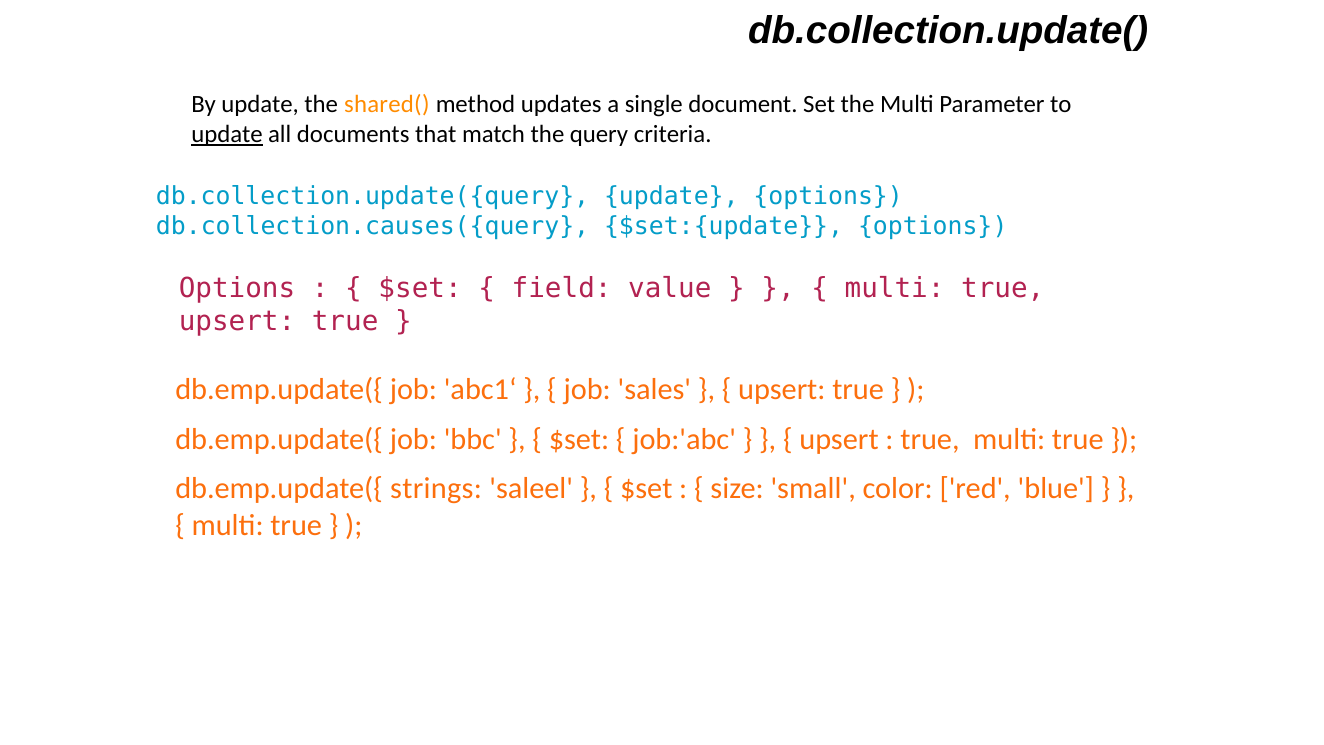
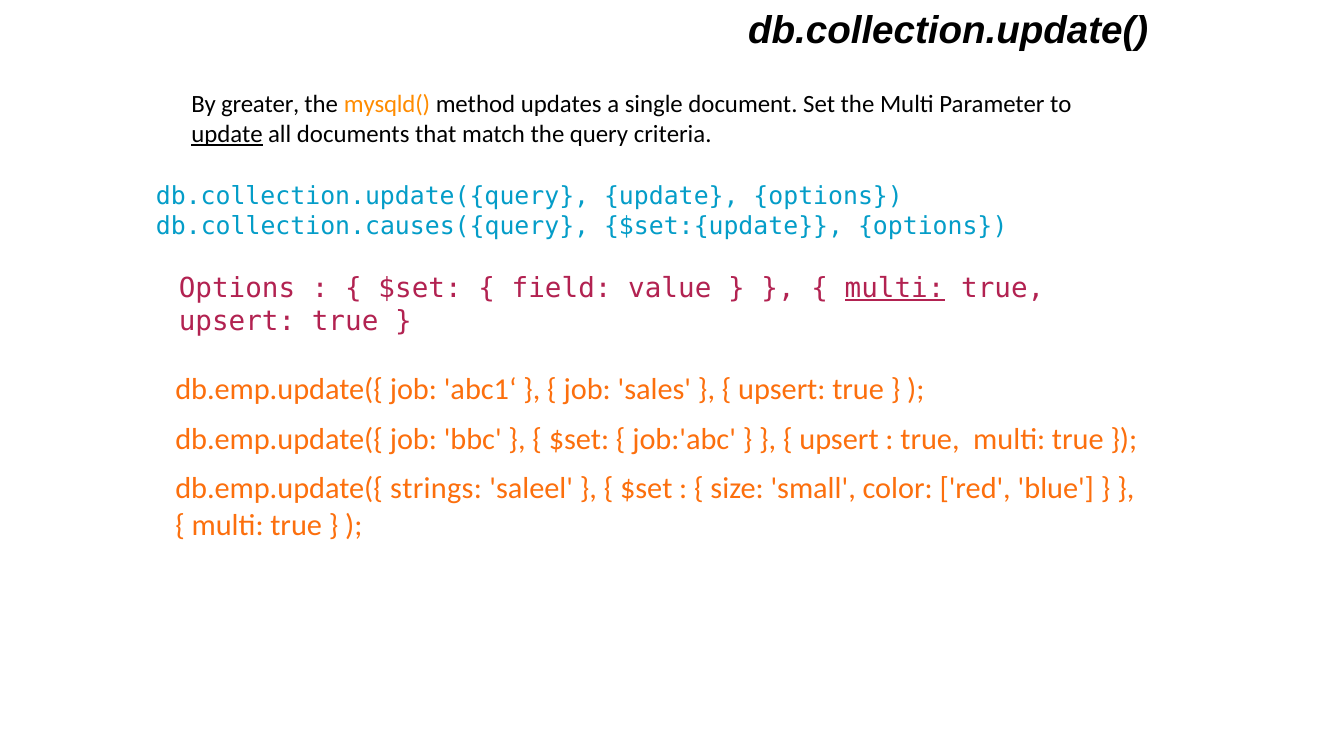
By update: update -> greater (260, 104)
shared(: shared( -> mysqld( (387, 104)
multi underline: none -> present (895, 288)
